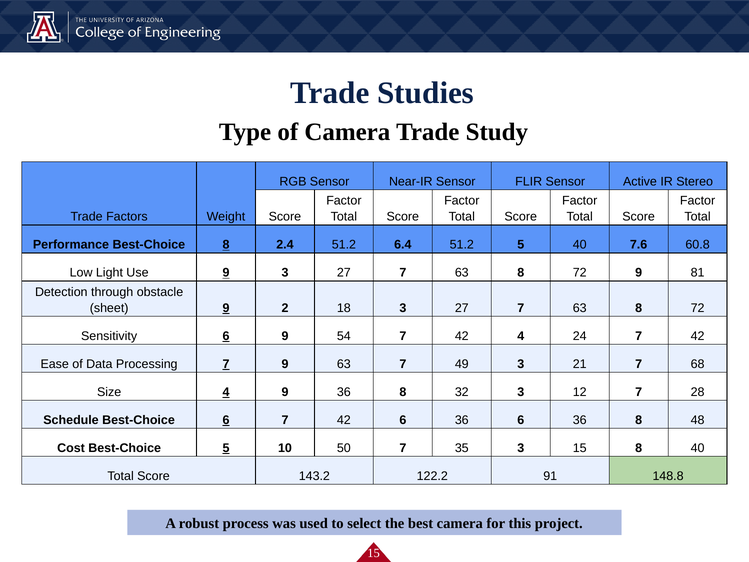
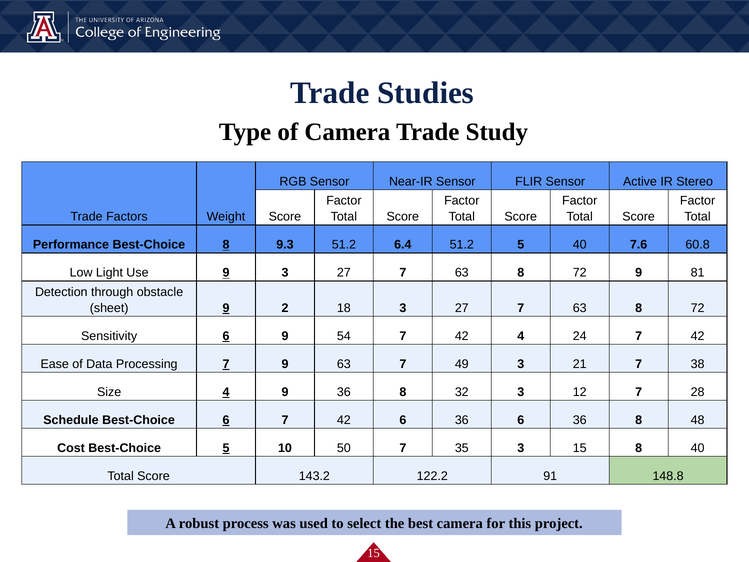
2.4: 2.4 -> 9.3 (285, 245)
68: 68 -> 38 (698, 364)
